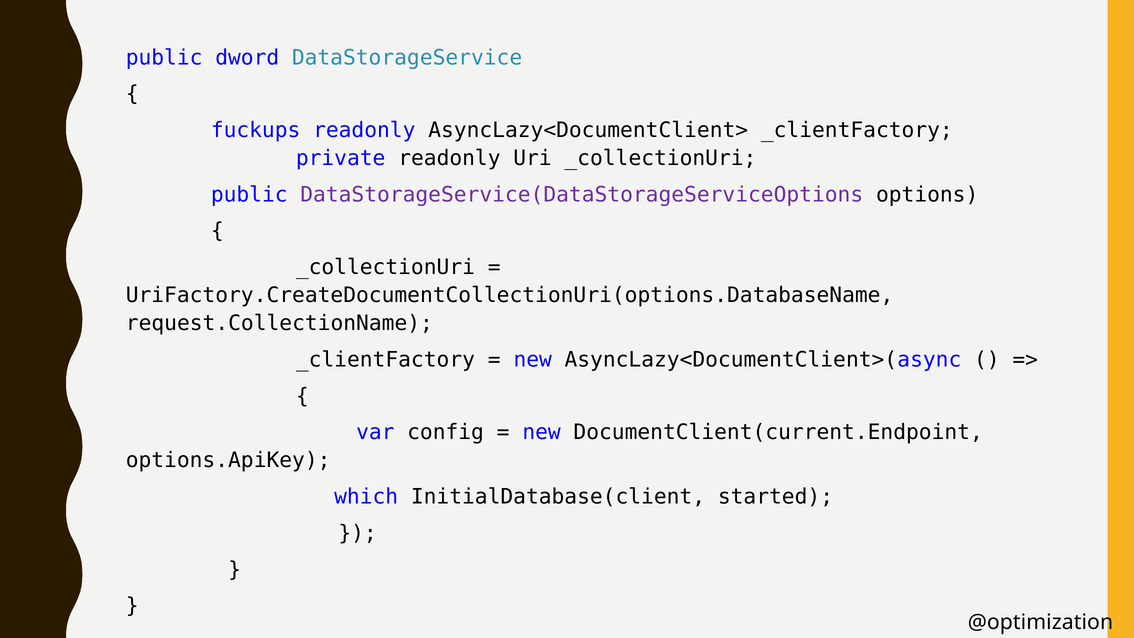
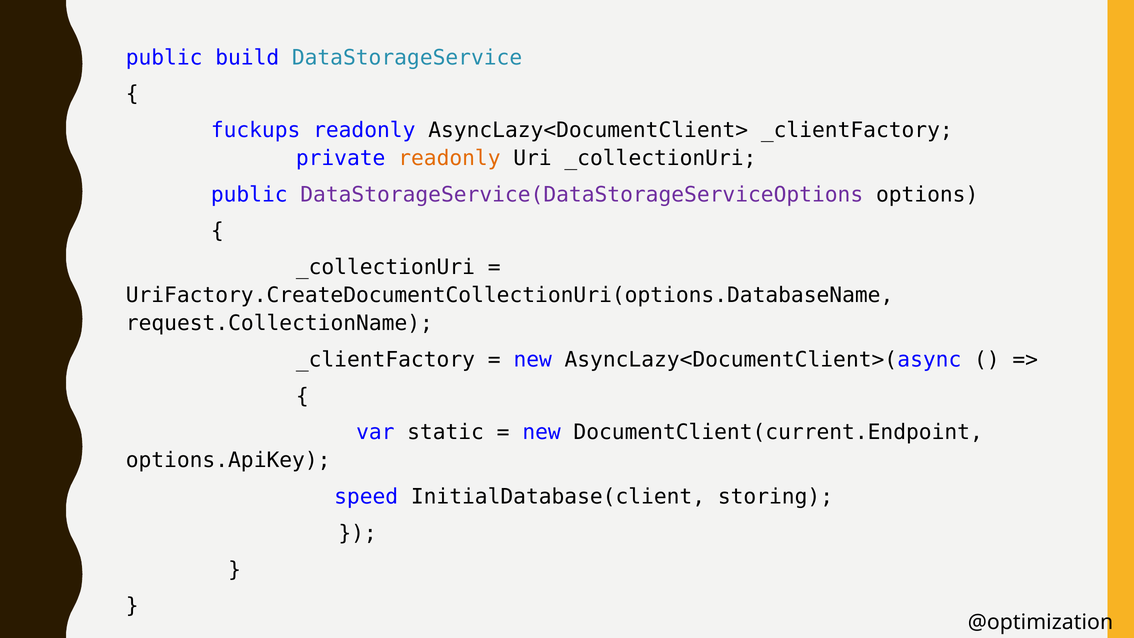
dword: dword -> build (247, 58)
readonly colour: black -> orange (449, 158)
config: config -> static (446, 432)
which: which -> speed (366, 497)
started: started -> storing (775, 497)
